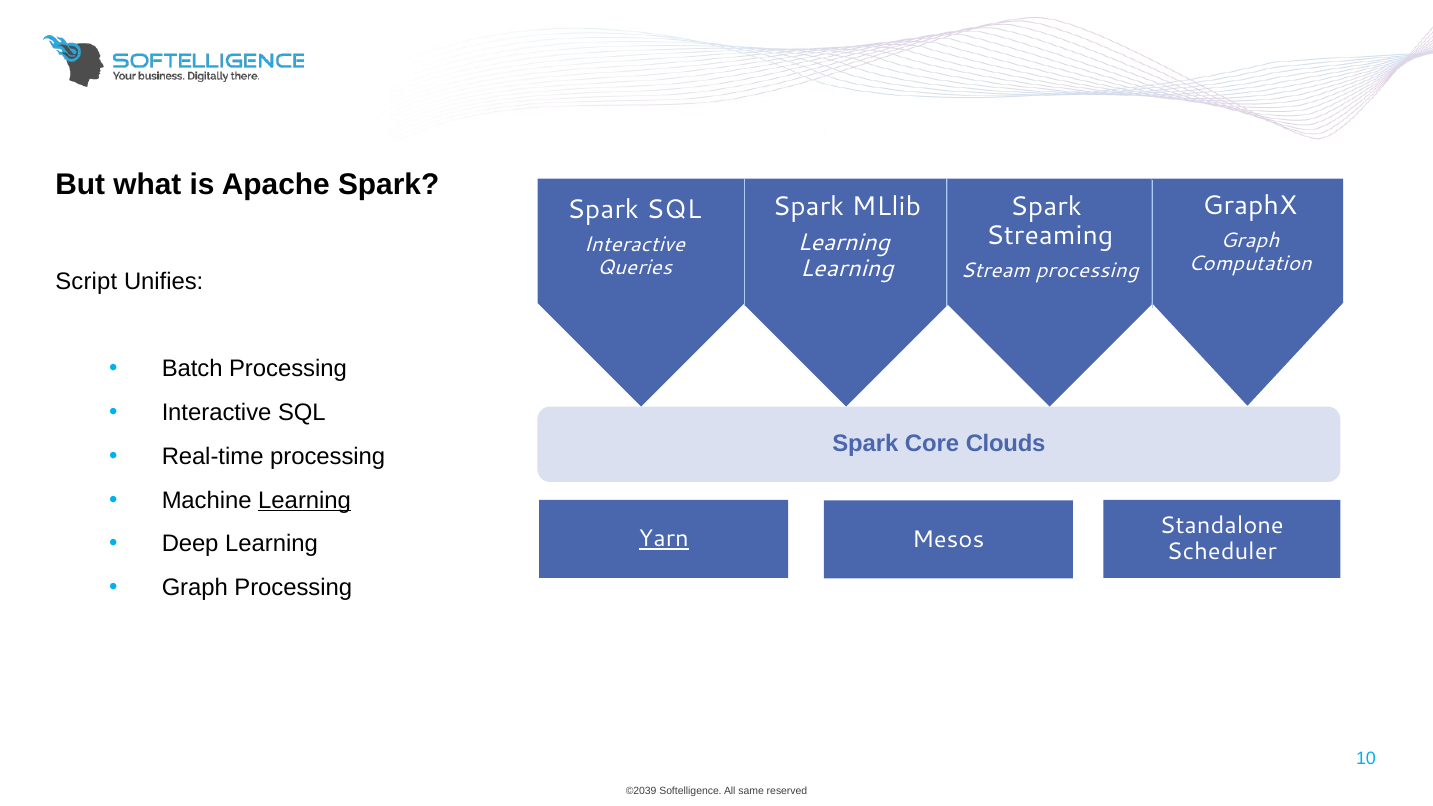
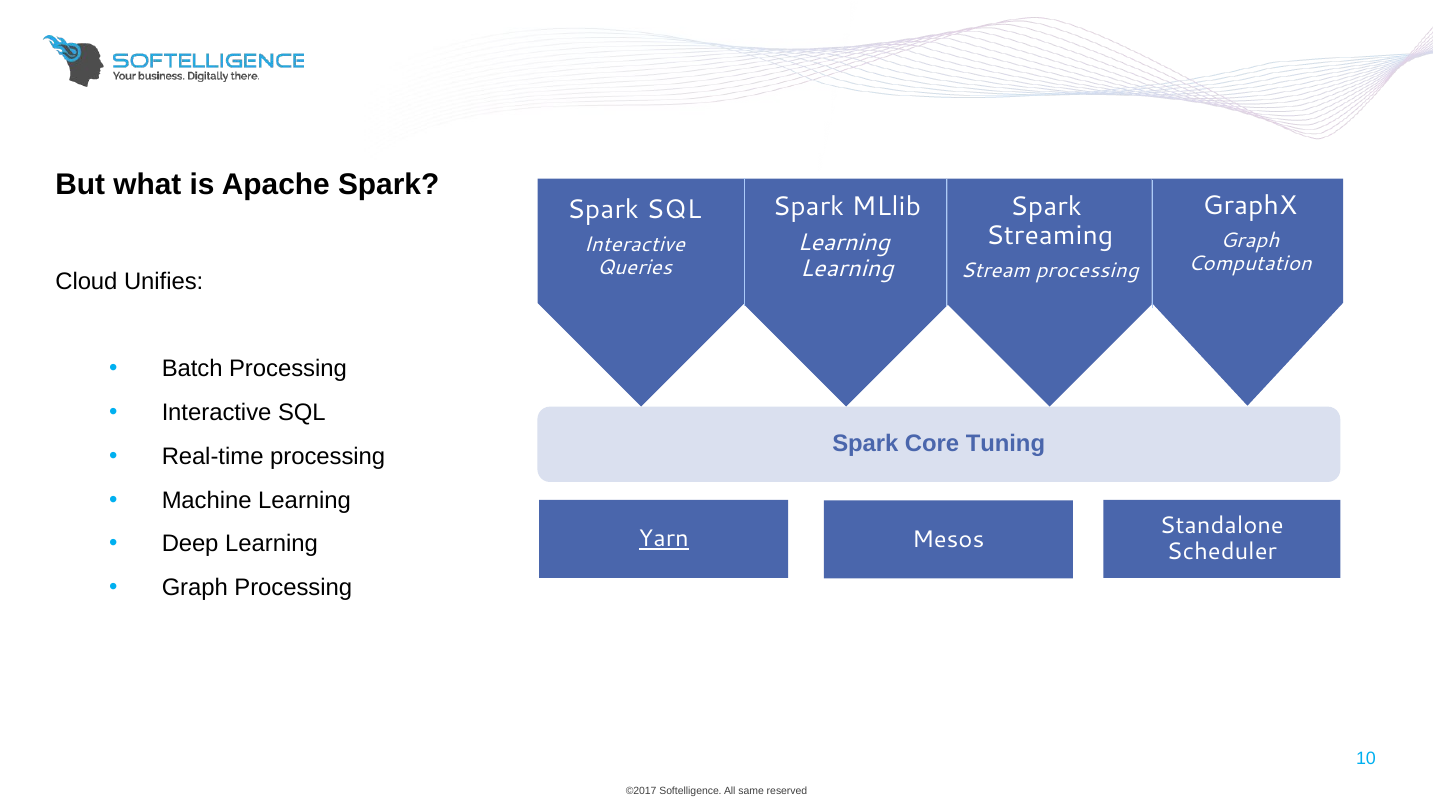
Script: Script -> Cloud (86, 282)
Clouds: Clouds -> Tuning (1005, 444)
Learning underline: present -> none (305, 500)
©2039: ©2039 -> ©2017 (641, 791)
